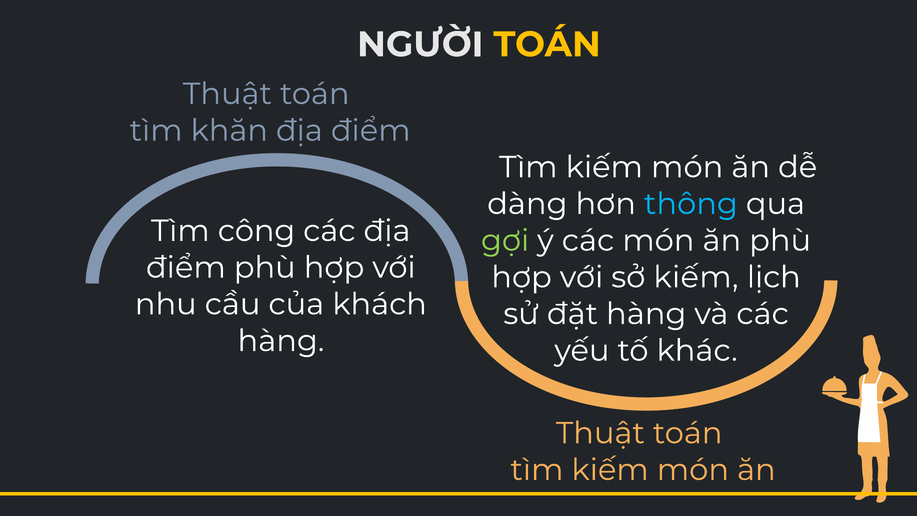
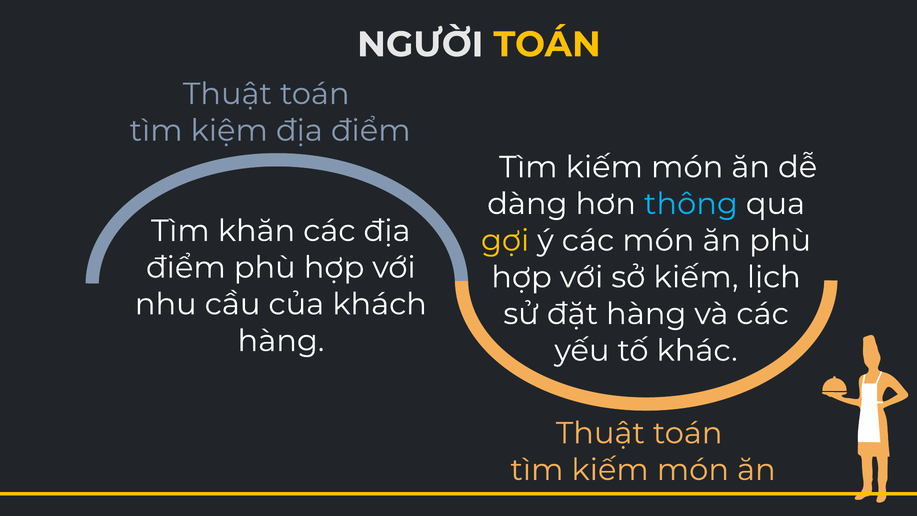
khăn: khăn -> kiệm (229, 131)
công: công -> khăn (256, 231)
gợi colour: light green -> yellow (505, 240)
